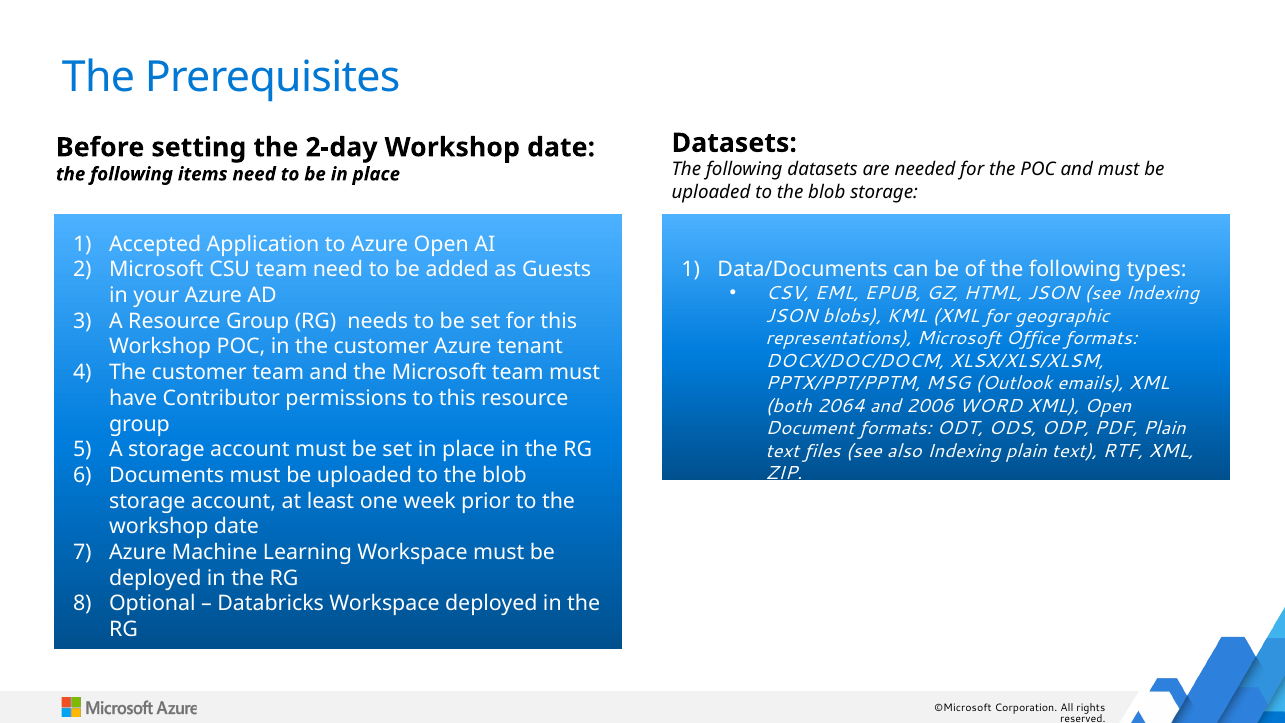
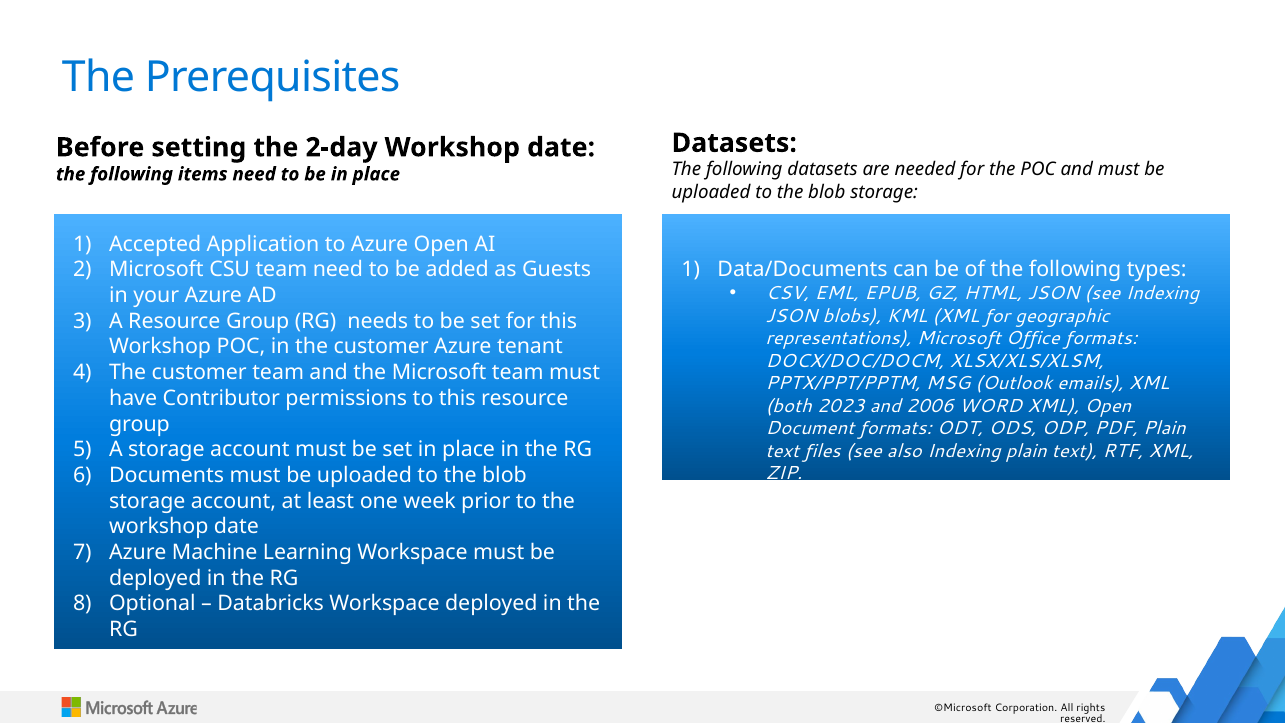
2064: 2064 -> 2023 (841, 406)
